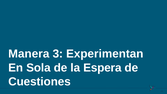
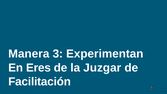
Sola: Sola -> Eres (38, 68)
Espera: Espera -> Juzgar (102, 68)
Cuestiones: Cuestiones -> Facilitación (40, 82)
